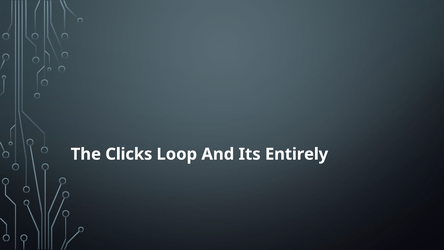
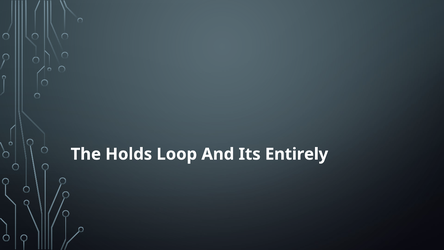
Clicks: Clicks -> Holds (129, 154)
